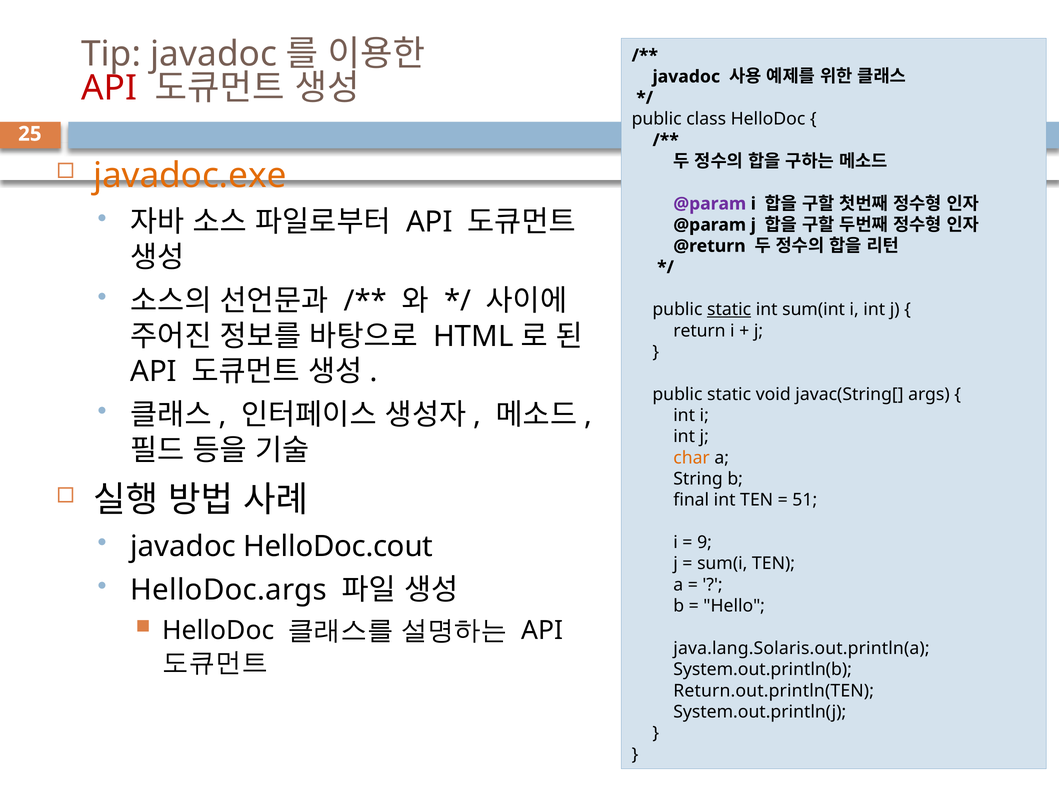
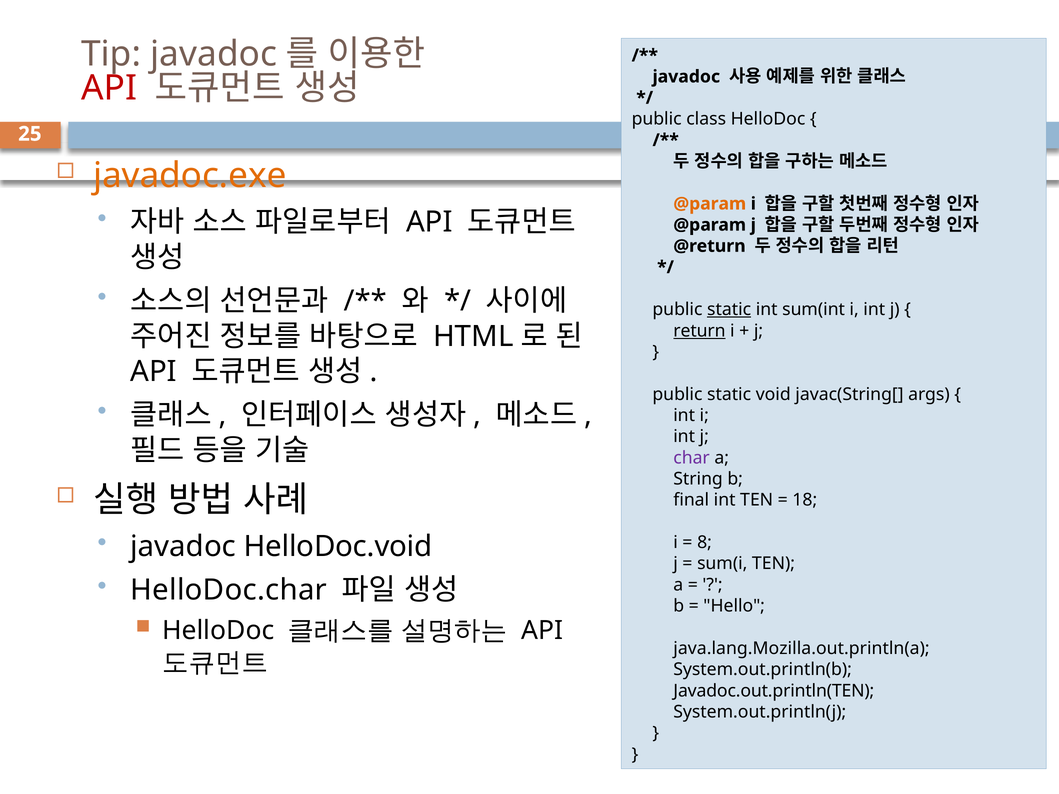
@param colour: purple -> orange (710, 204)
return underline: none -> present (699, 331)
char colour: orange -> purple (692, 458)
51: 51 -> 18 (805, 500)
HelloDoc.cout: HelloDoc.cout -> HelloDoc.void (338, 547)
9: 9 -> 8 (705, 543)
HelloDoc.args: HelloDoc.args -> HelloDoc.char (229, 590)
java.lang.Solaris.out.println(a: java.lang.Solaris.out.println(a -> java.lang.Mozilla.out.println(a (802, 649)
Return.out.println(TEN: Return.out.println(TEN -> Javadoc.out.println(TEN (774, 691)
